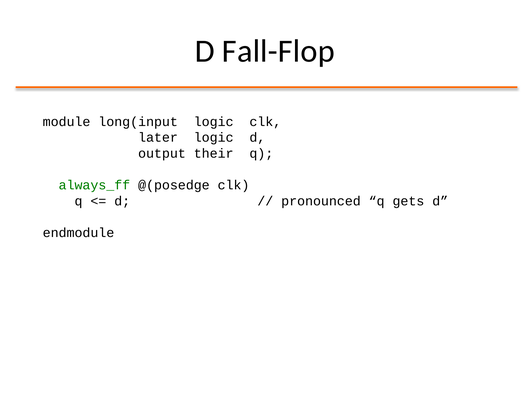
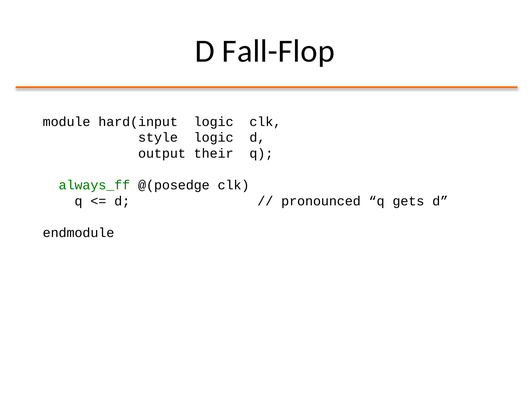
long(input: long(input -> hard(input (138, 122)
later: later -> style (158, 138)
